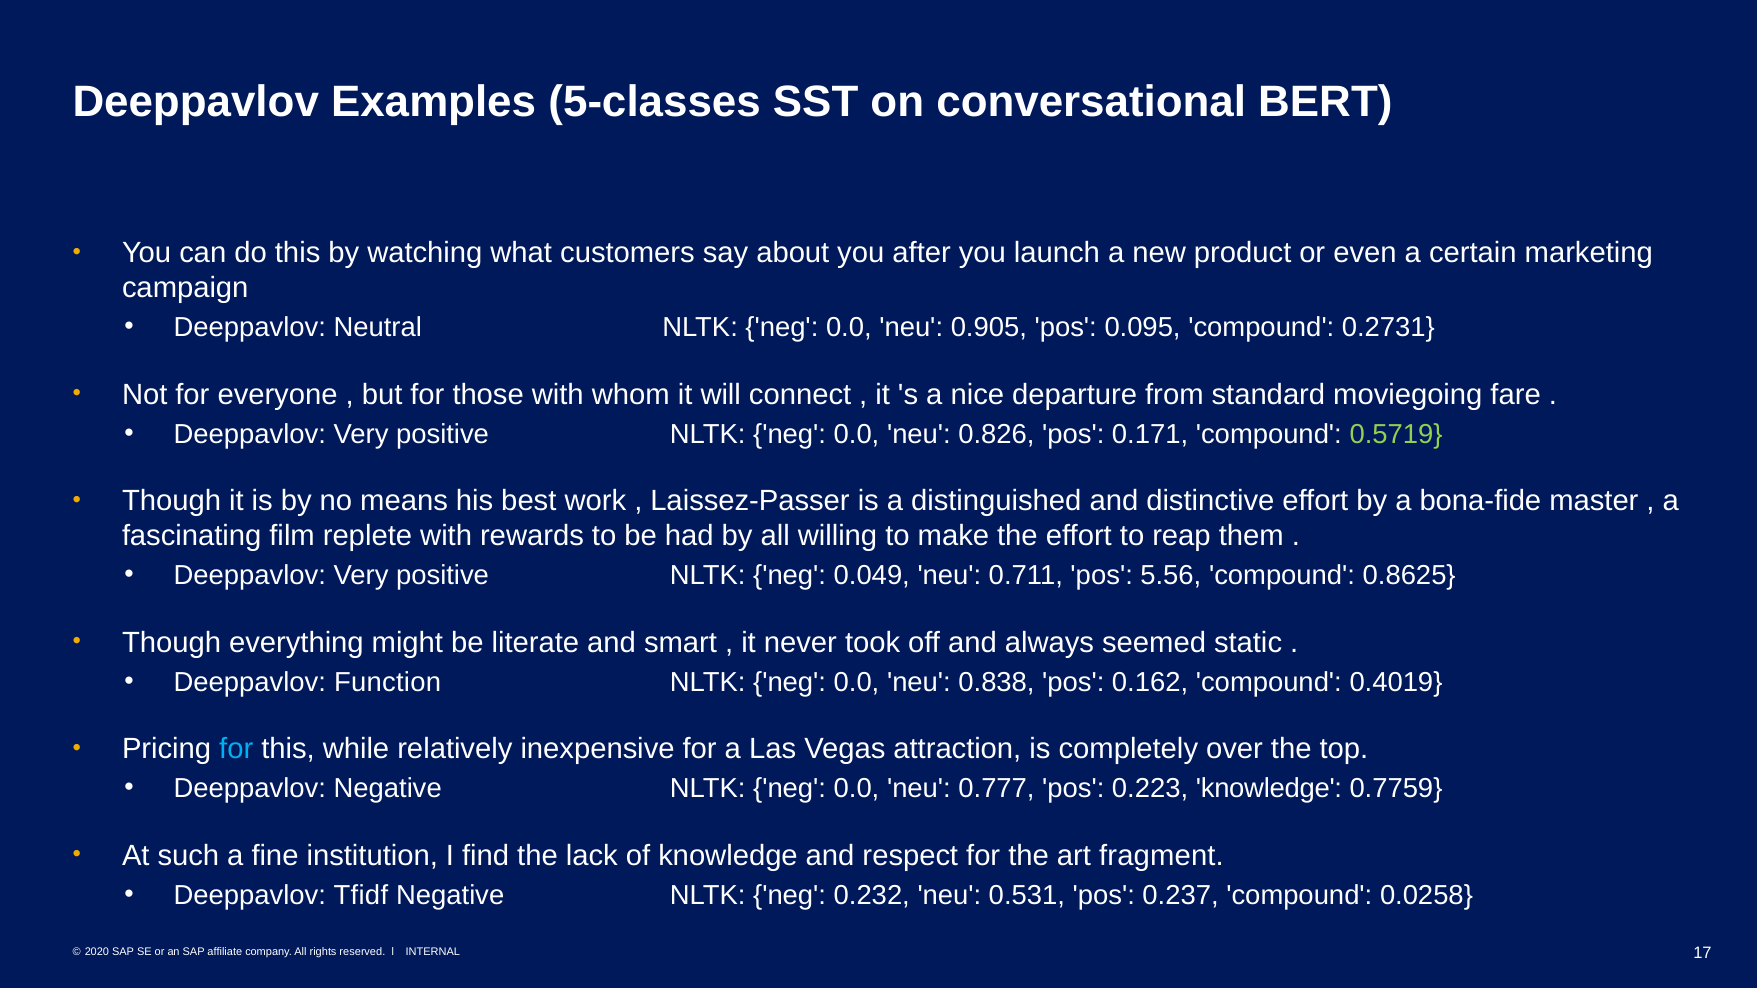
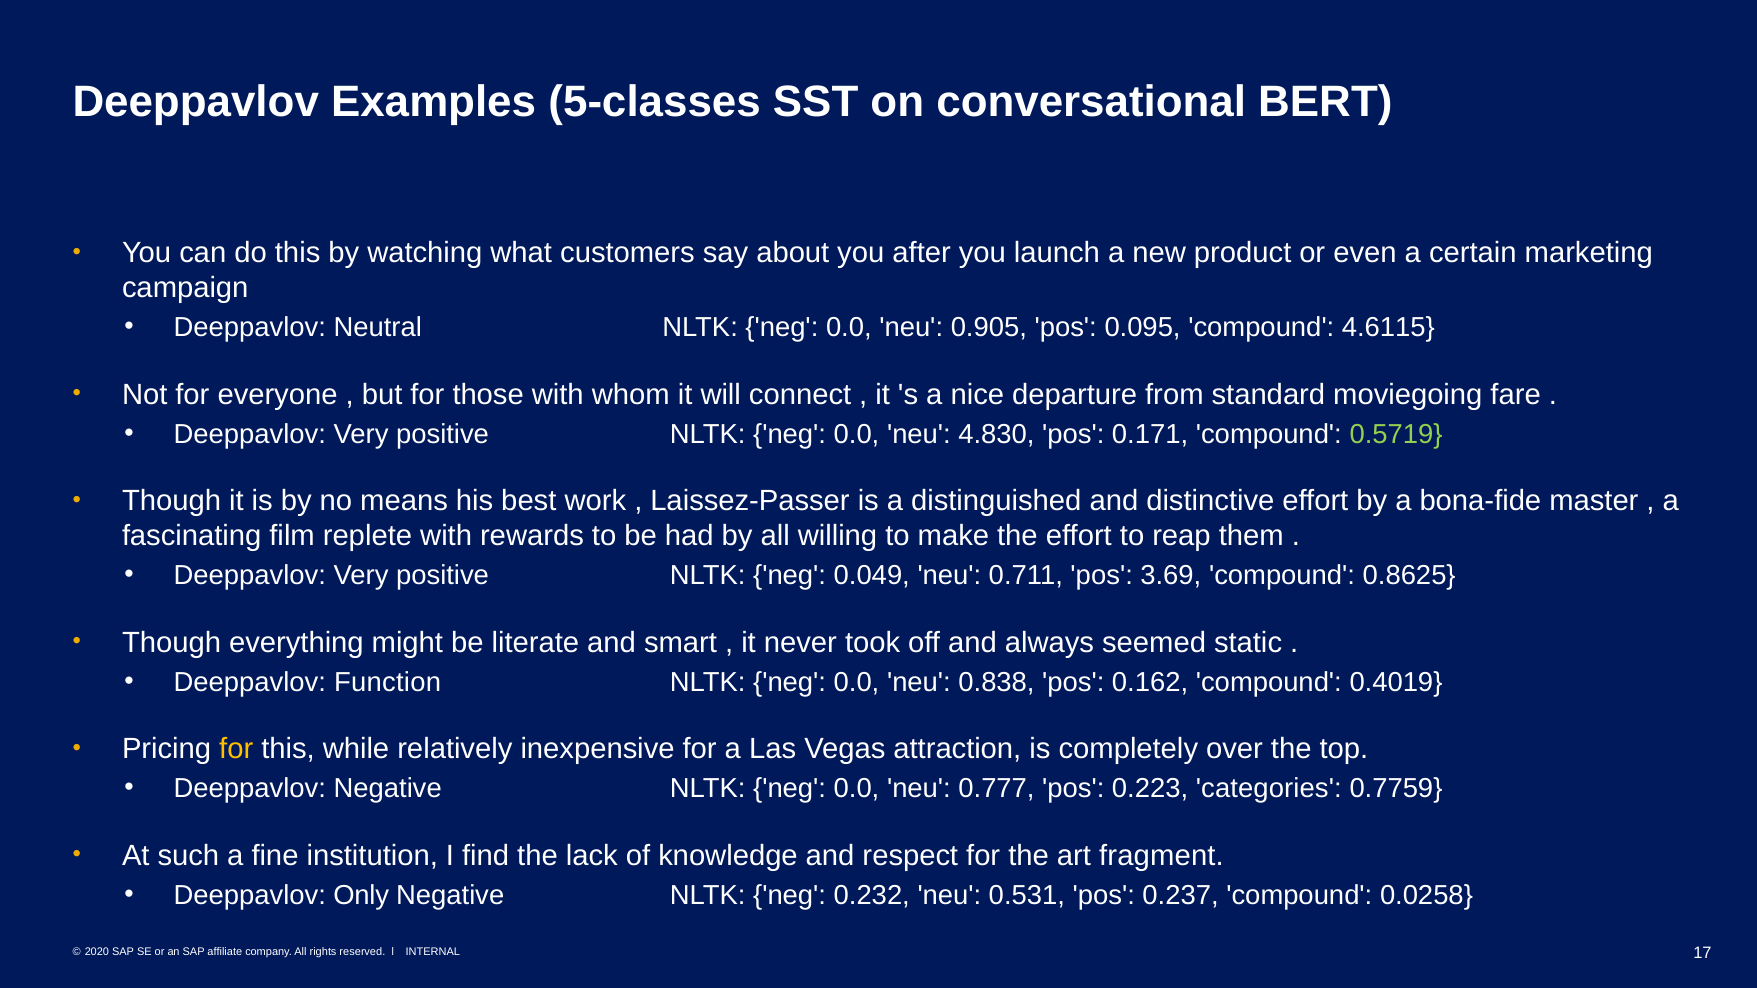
0.2731: 0.2731 -> 4.6115 (1388, 328)
0.826: 0.826 -> 4.830 (996, 434)
5.56: 5.56 -> 3.69 (1171, 576)
for colour: light blue -> yellow (236, 749)
0.223 knowledge: knowledge -> categories (1269, 789)
Tfidf: Tfidf -> Only (361, 895)
